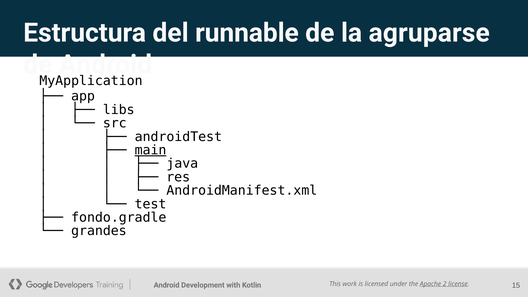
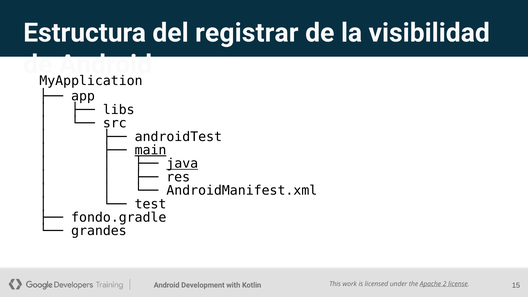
runnable: runnable -> registrar (247, 33)
agruparse: agruparse -> visibilidad (429, 33)
java underline: none -> present (182, 164)
